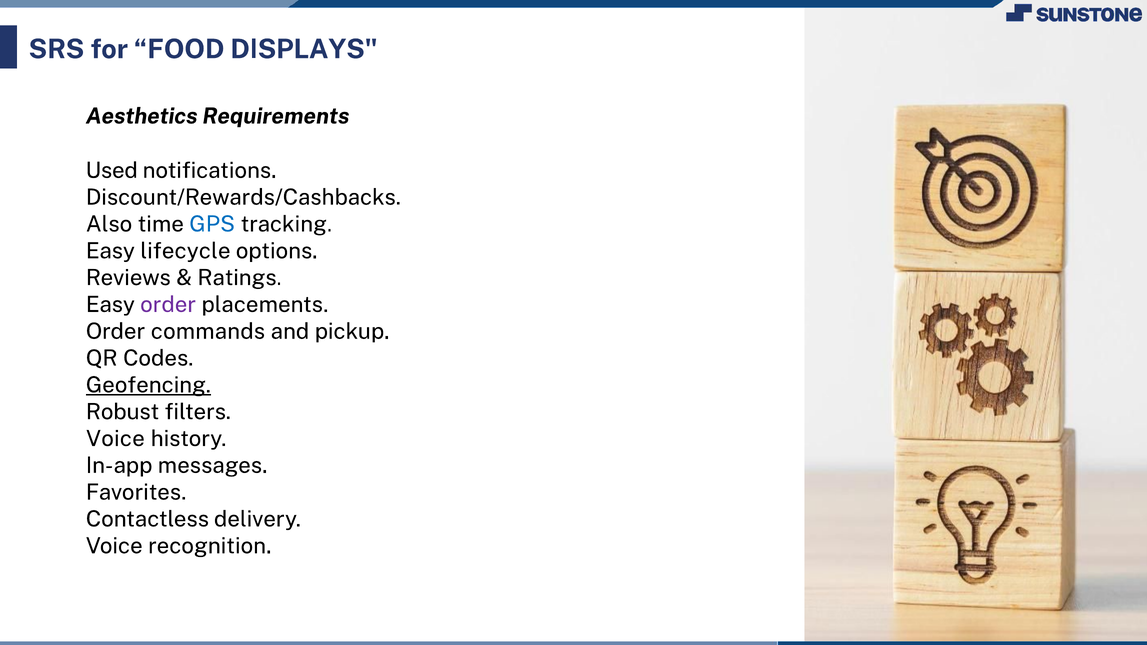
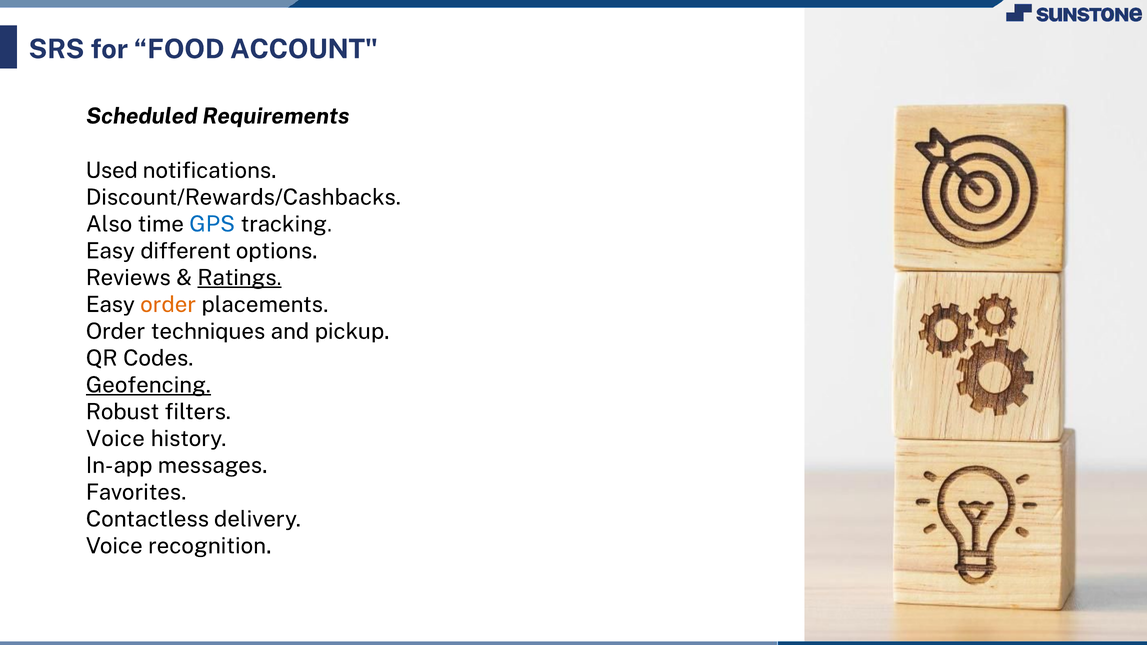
DISPLAYS: DISPLAYS -> ACCOUNT (304, 49)
Aesthetics: Aesthetics -> Scheduled (142, 116)
lifecycle: lifecycle -> different (186, 251)
Ratings underline: none -> present (240, 278)
order colour: purple -> orange (168, 305)
commands: commands -> techniques (208, 332)
